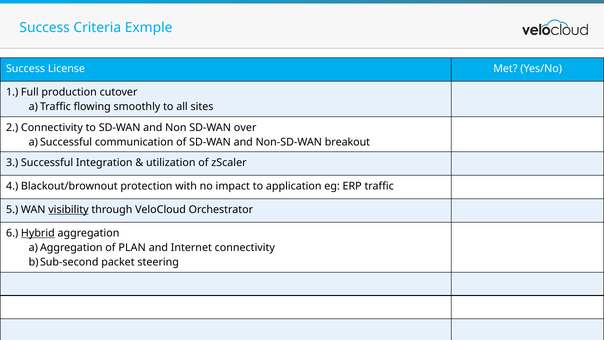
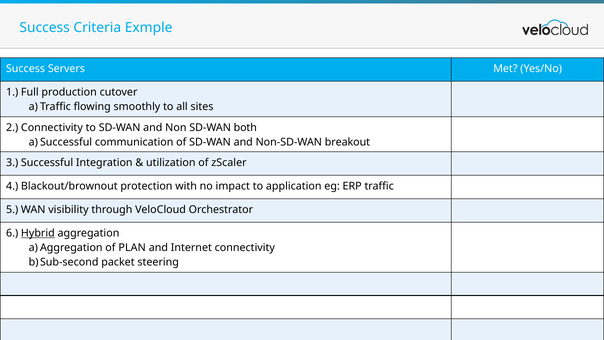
License: License -> Servers (66, 69)
over: over -> both (245, 127)
visibility underline: present -> none (68, 210)
